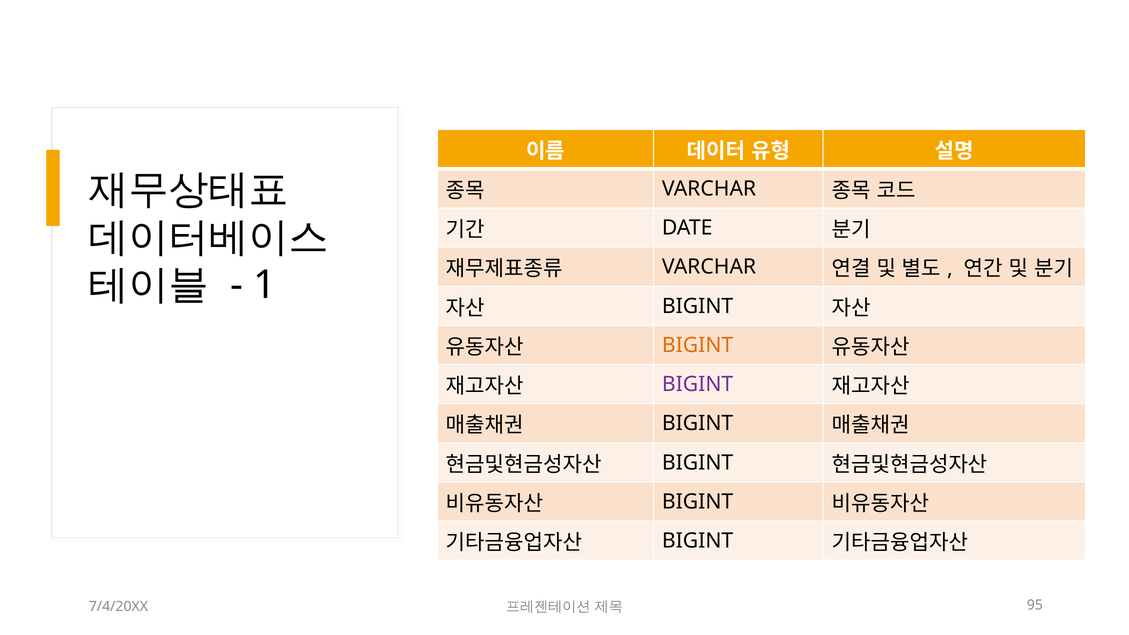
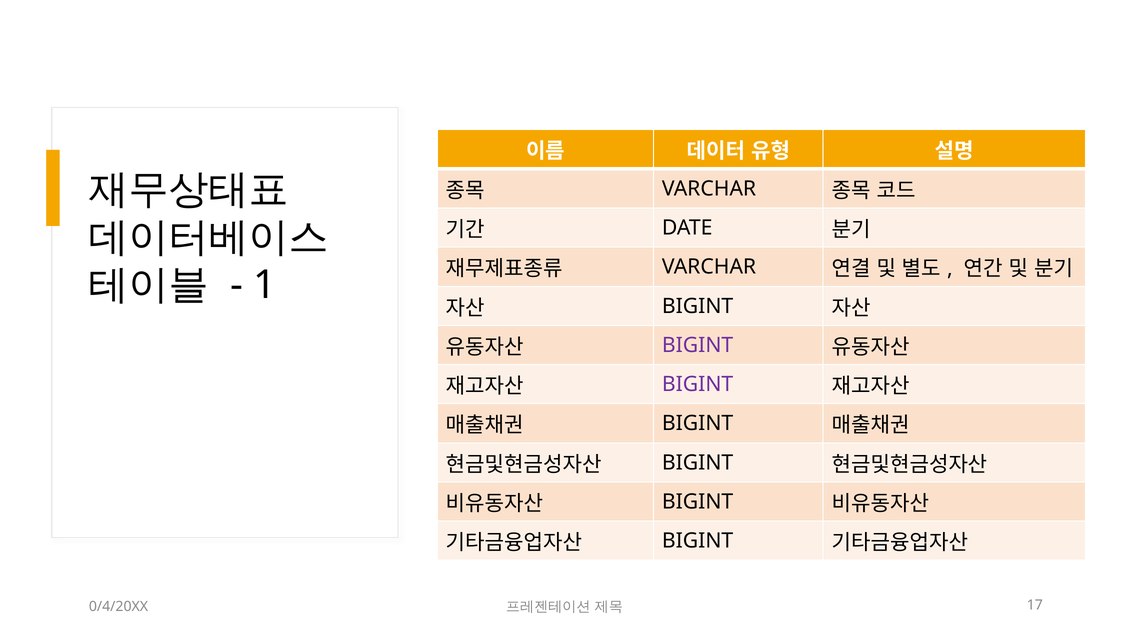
BIGINT colour: orange -> purple (698, 345)
7/4/20XX: 7/4/20XX -> 0/4/20XX (118, 606)
95: 95 -> 17 (1035, 605)
